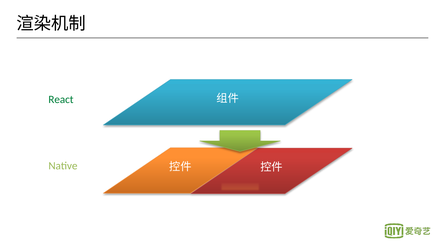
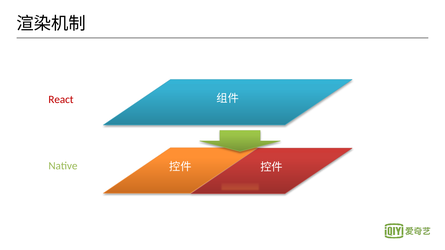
React colour: green -> red (61, 100)
